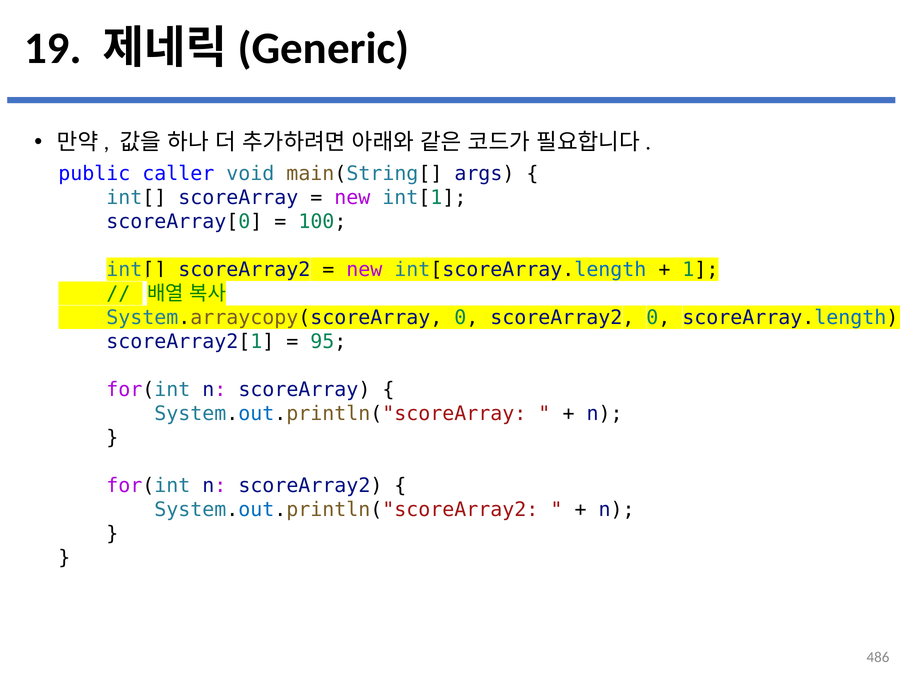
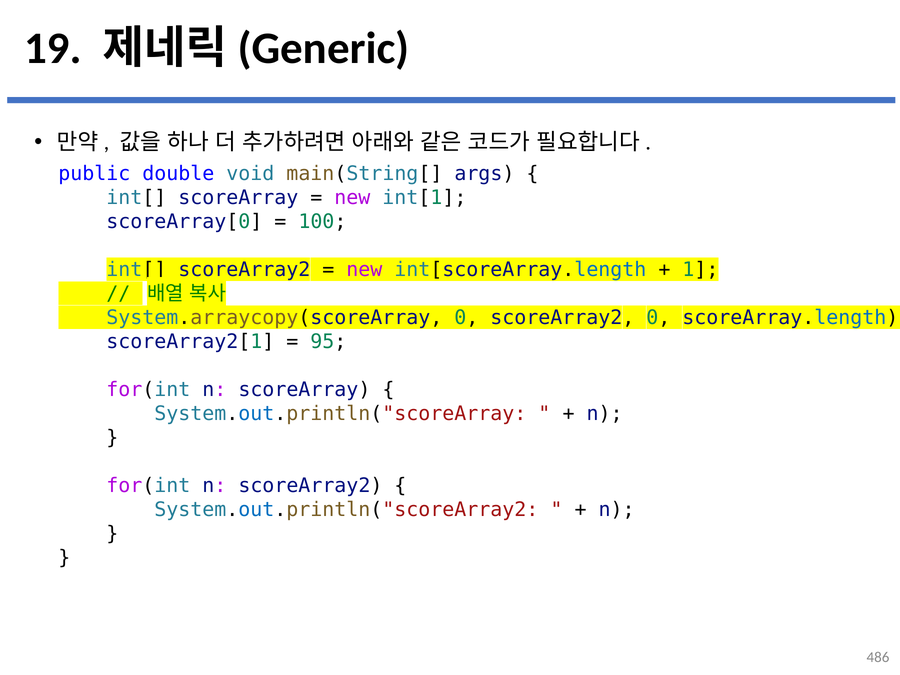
caller: caller -> double (178, 174)
